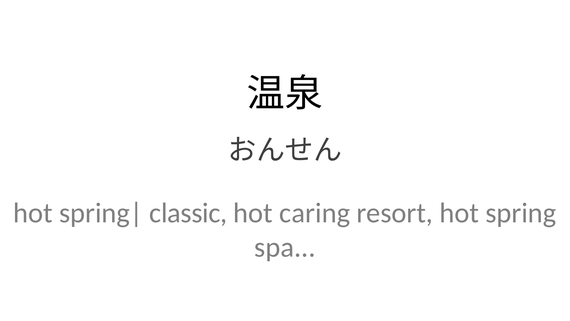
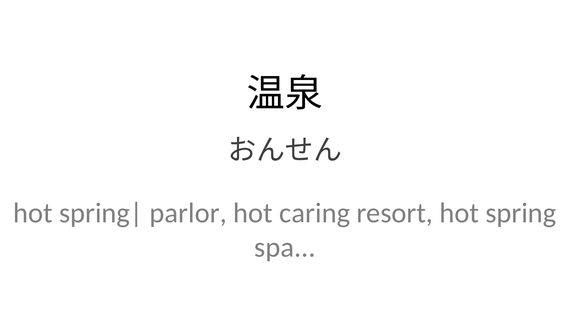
classic: classic -> parlor (188, 213)
